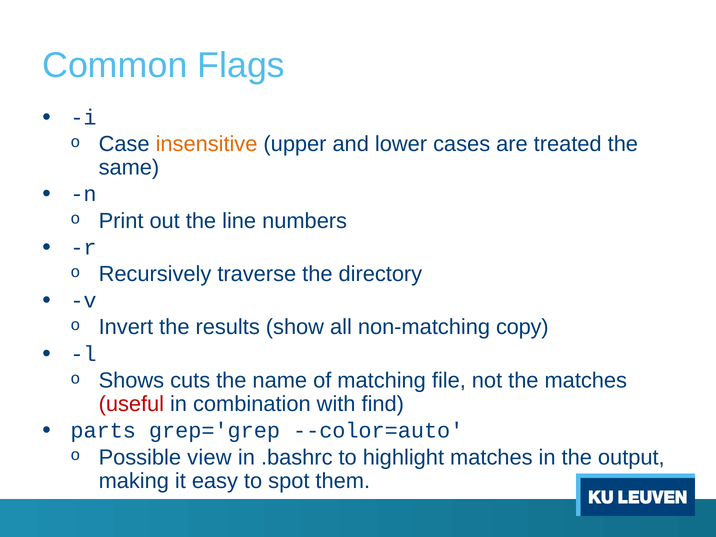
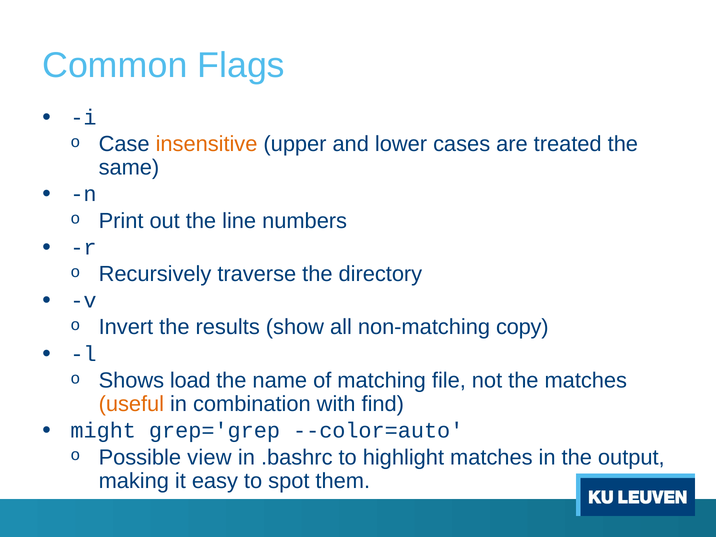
cuts: cuts -> load (190, 380)
useful colour: red -> orange (131, 404)
parts: parts -> might (103, 431)
